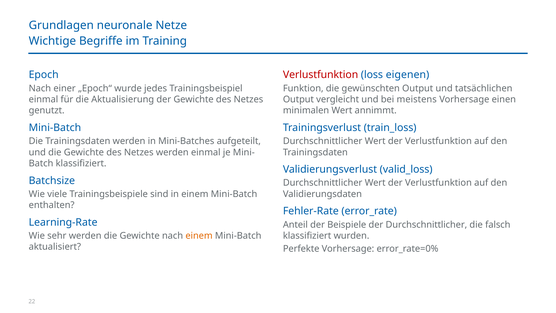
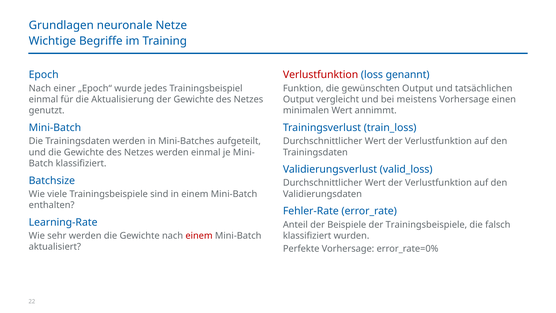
eigenen: eigenen -> genannt (408, 75)
der Durchschnittlicher: Durchschnittlicher -> Trainingsbeispiele (426, 224)
einem colour: orange -> red (199, 236)
